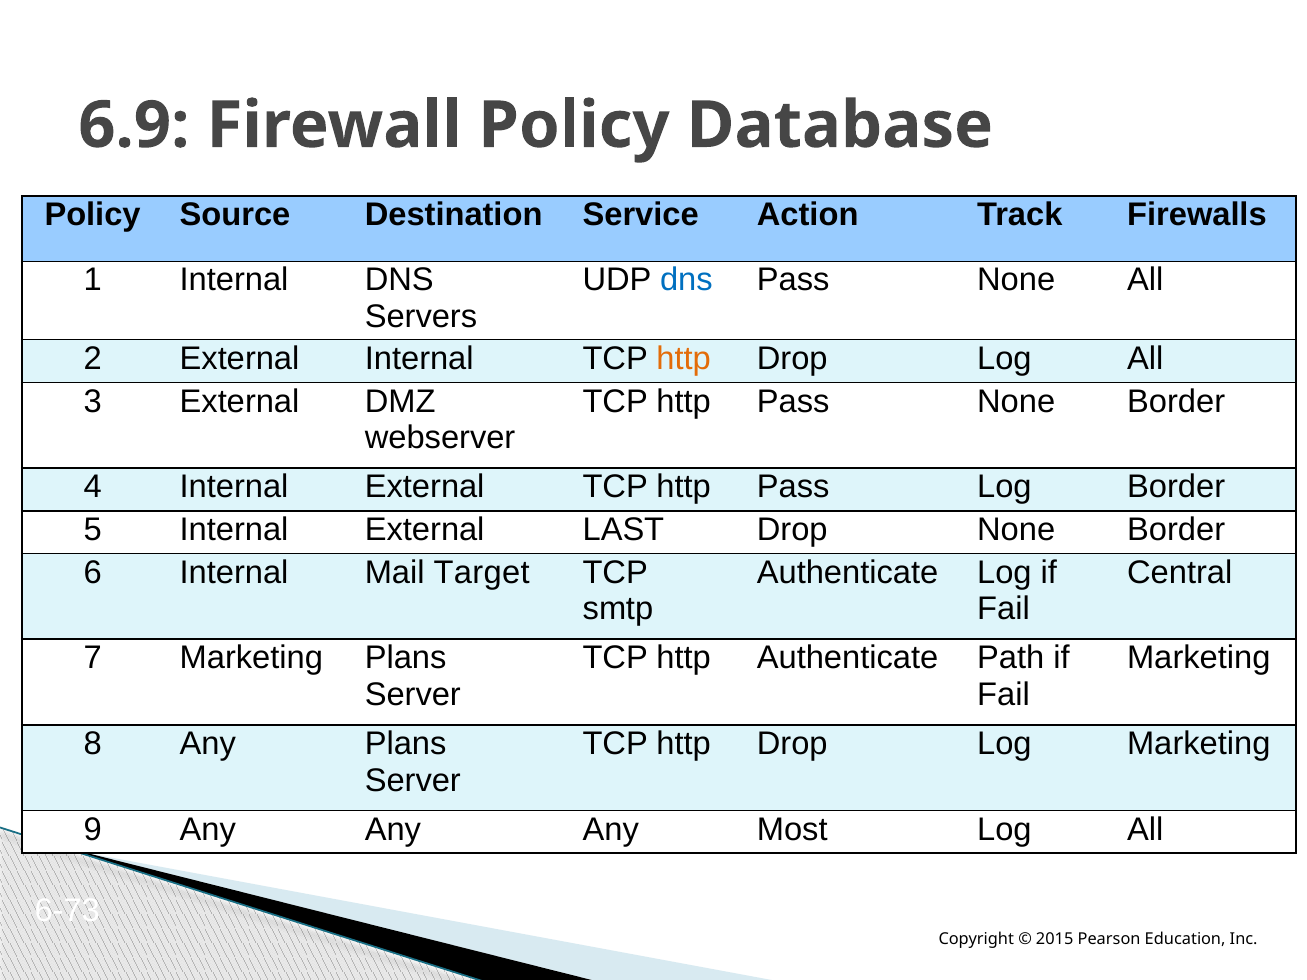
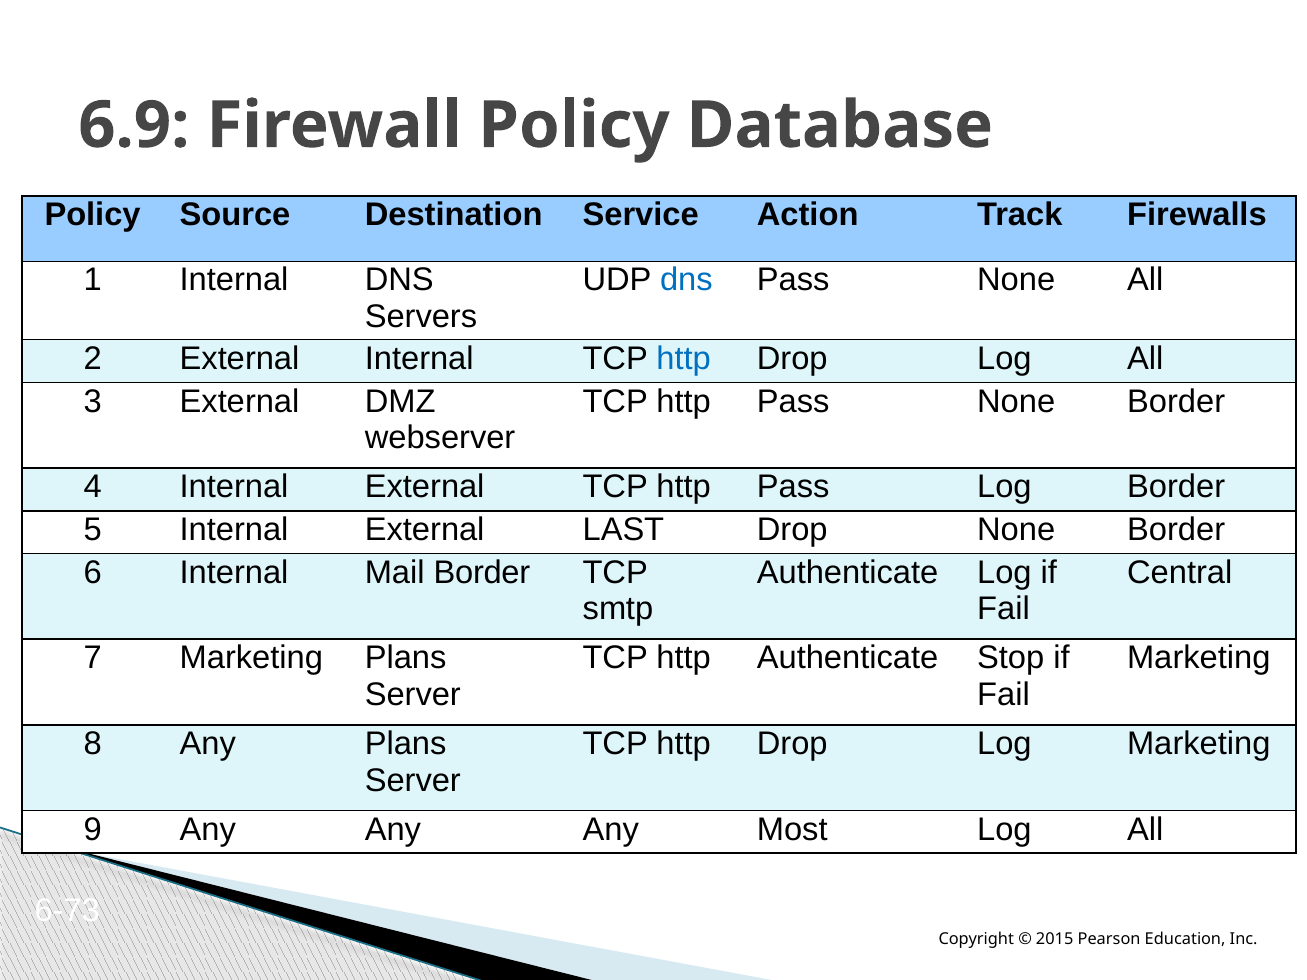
http colour: orange -> blue (684, 359)
Mail Target: Target -> Border (482, 573)
Path: Path -> Stop (1011, 658)
